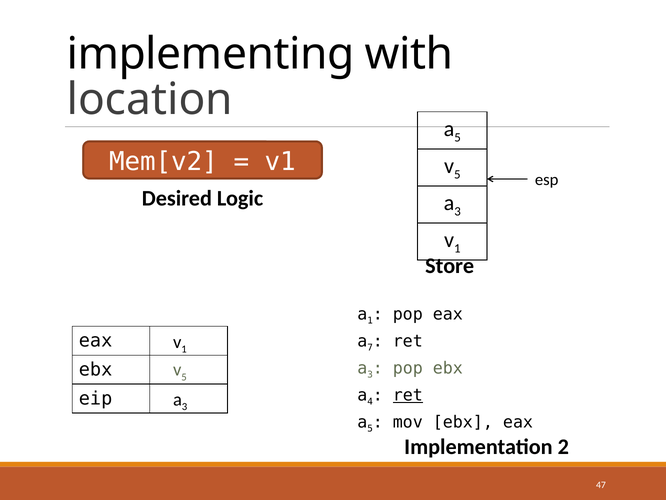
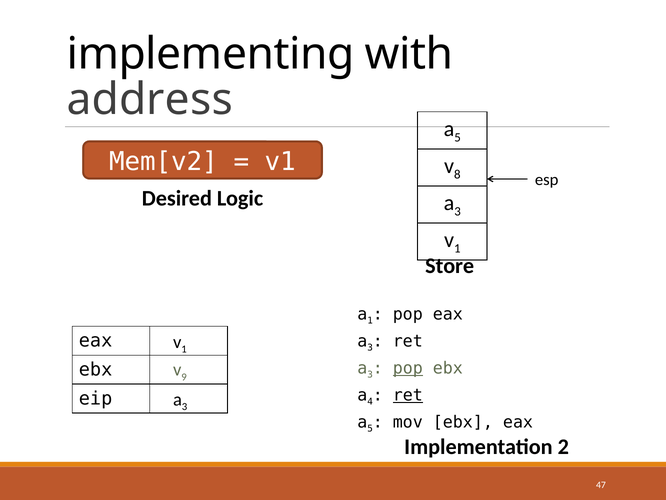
location: location -> address (150, 99)
5: 5 -> 8 (457, 174)
7: 7 -> 3 (370, 347)
pop underline: none -> present (408, 368)
5: 5 -> 9 (184, 377)
